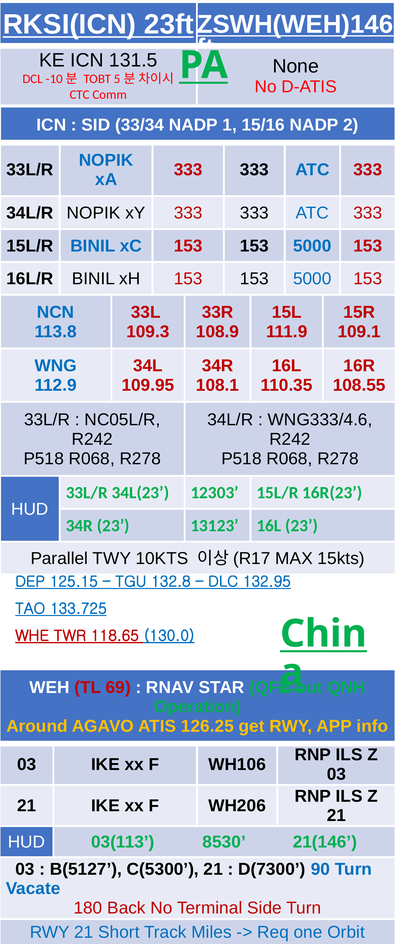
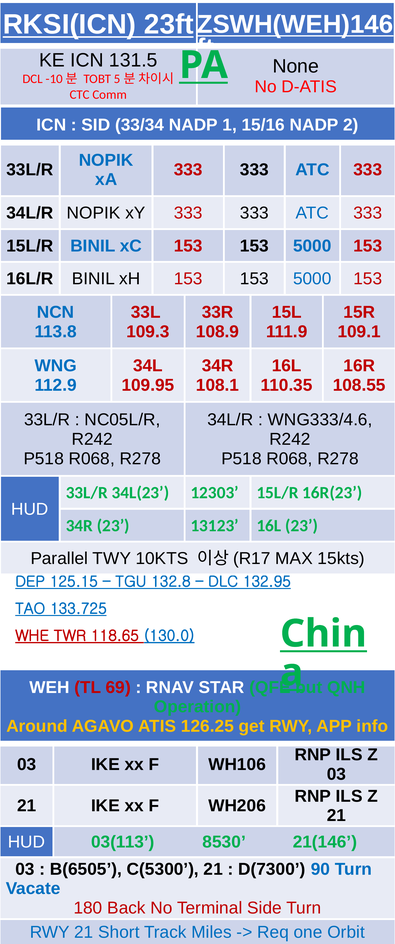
B(5127: B(5127 -> B(6505 (86, 870)
